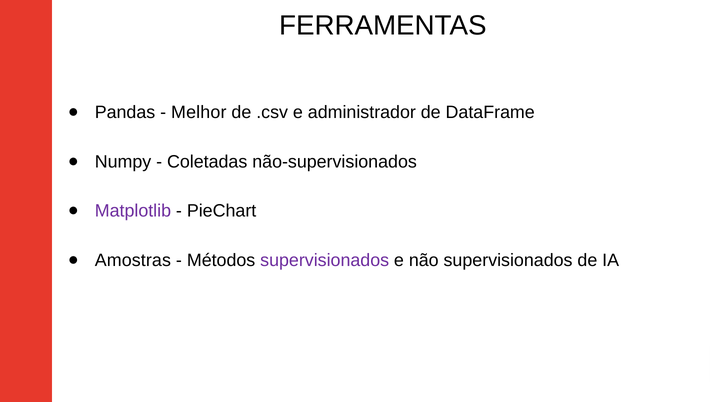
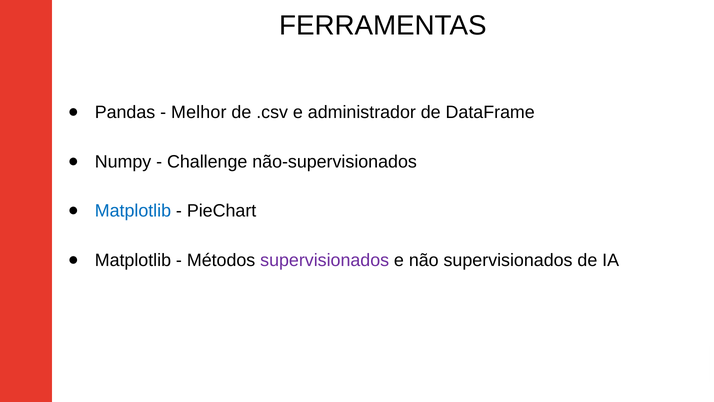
Coletadas: Coletadas -> Challenge (207, 162)
Matplotlib colour: purple -> blue (133, 211)
Amostras: Amostras -> Matplotlib (133, 260)
